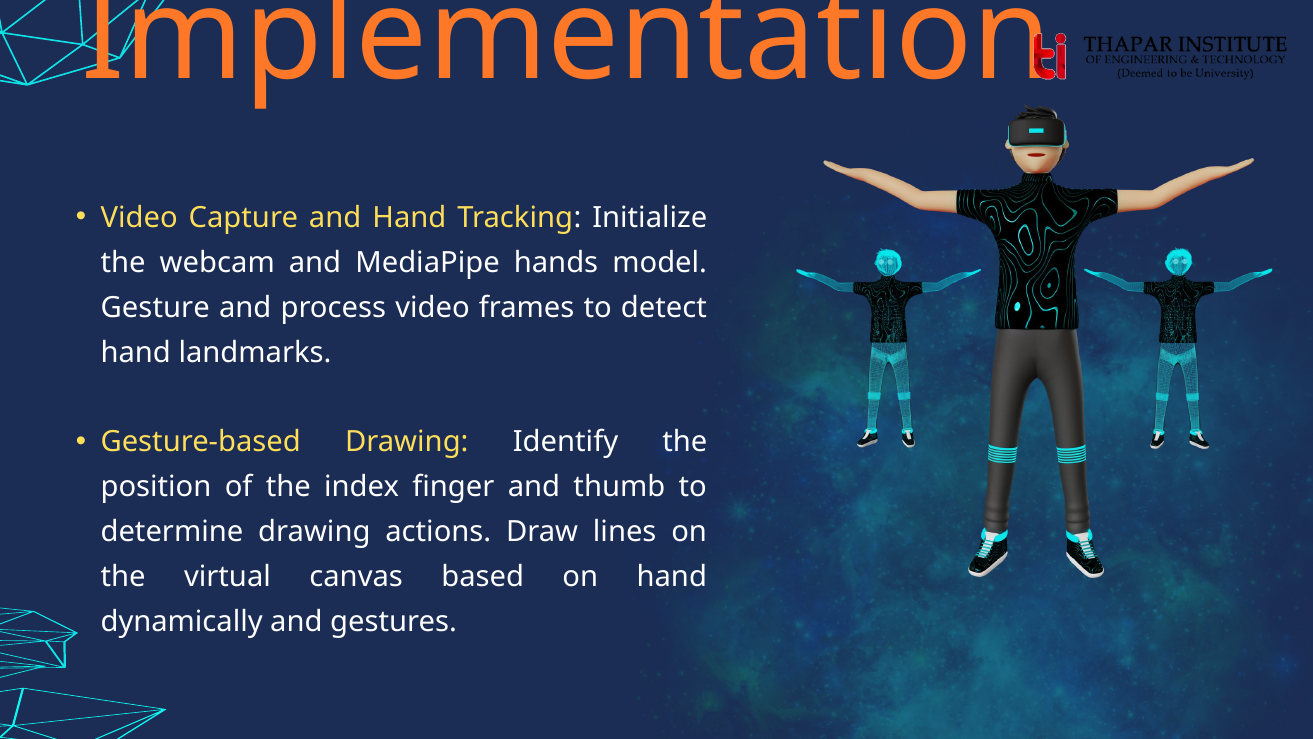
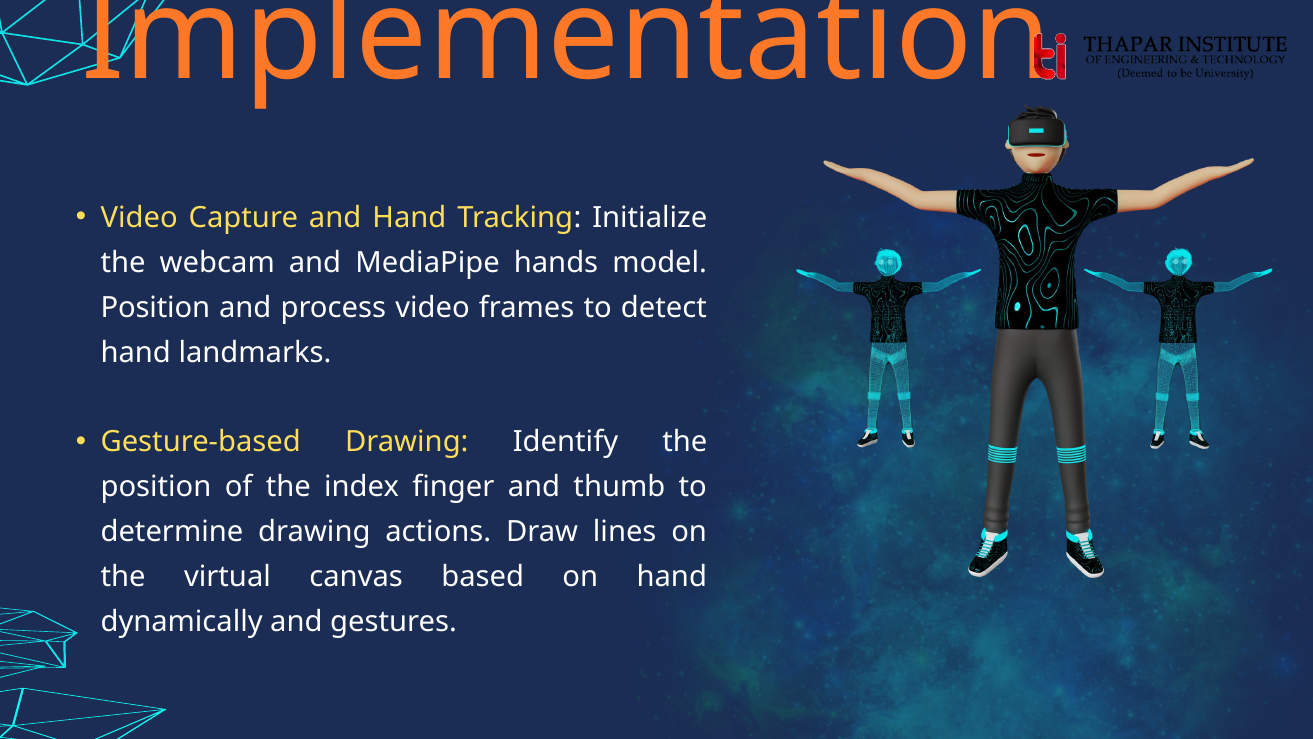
Gesture: Gesture -> Position (155, 307)
